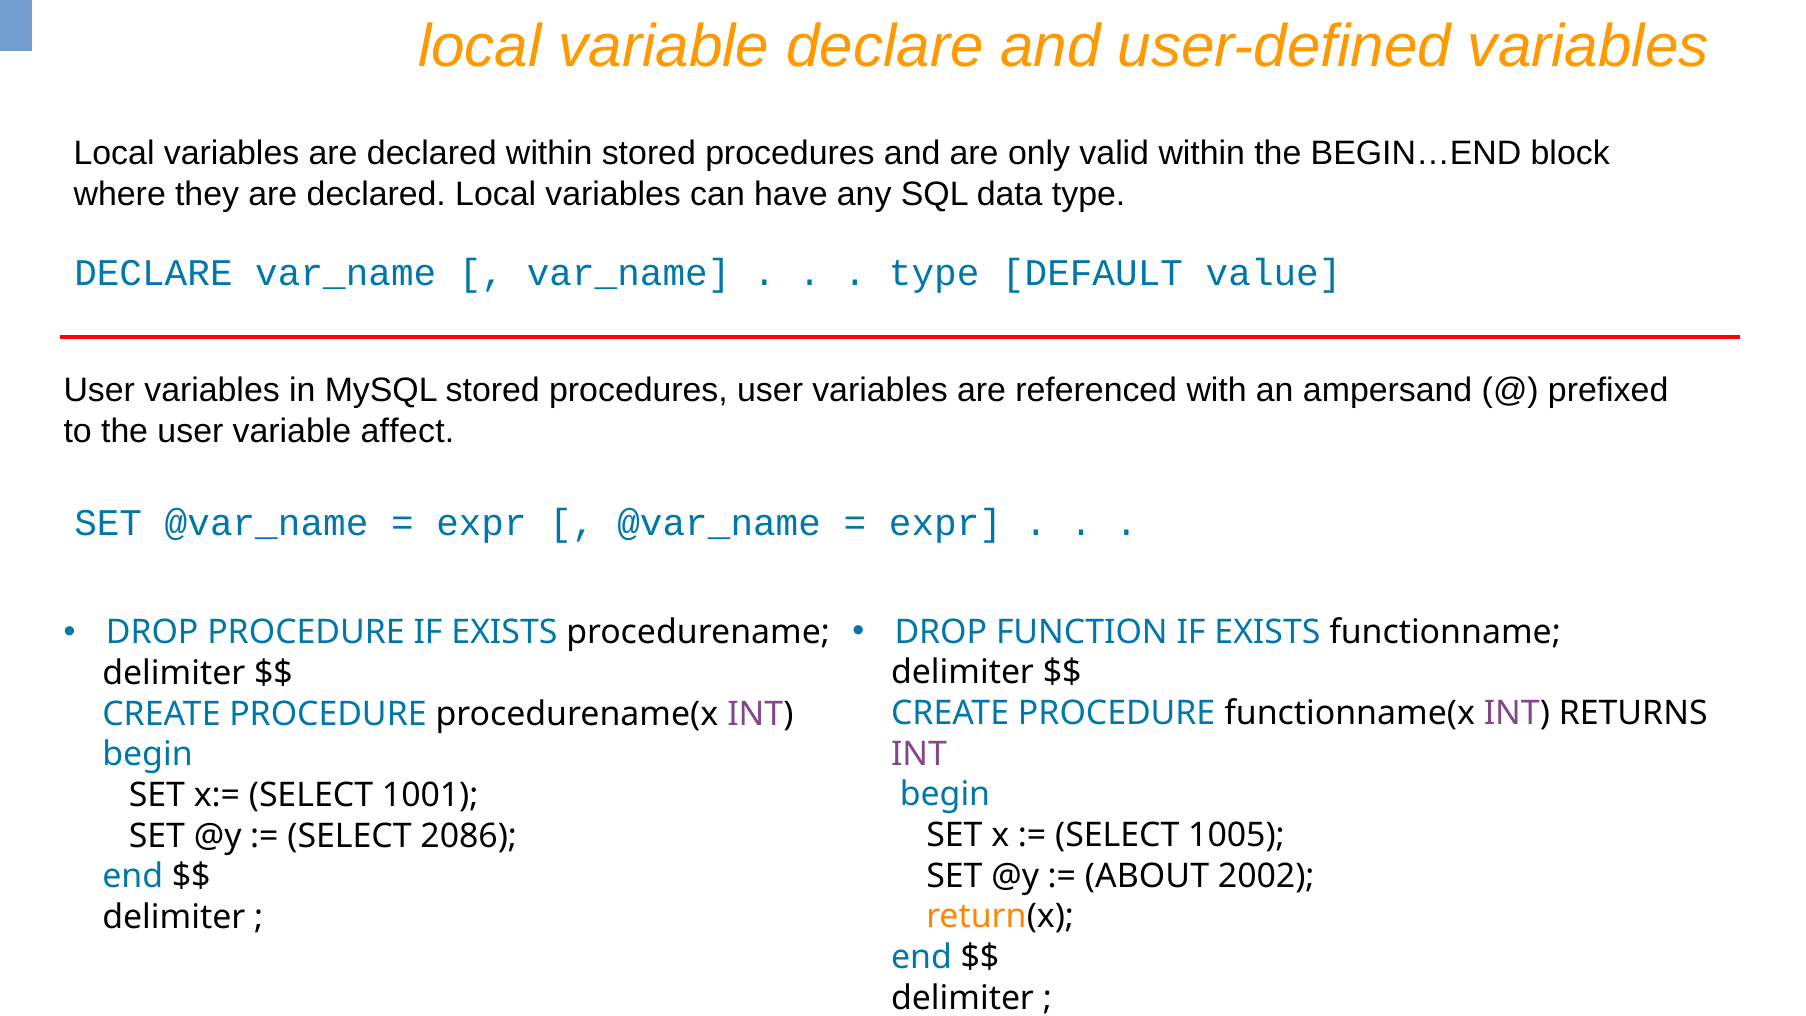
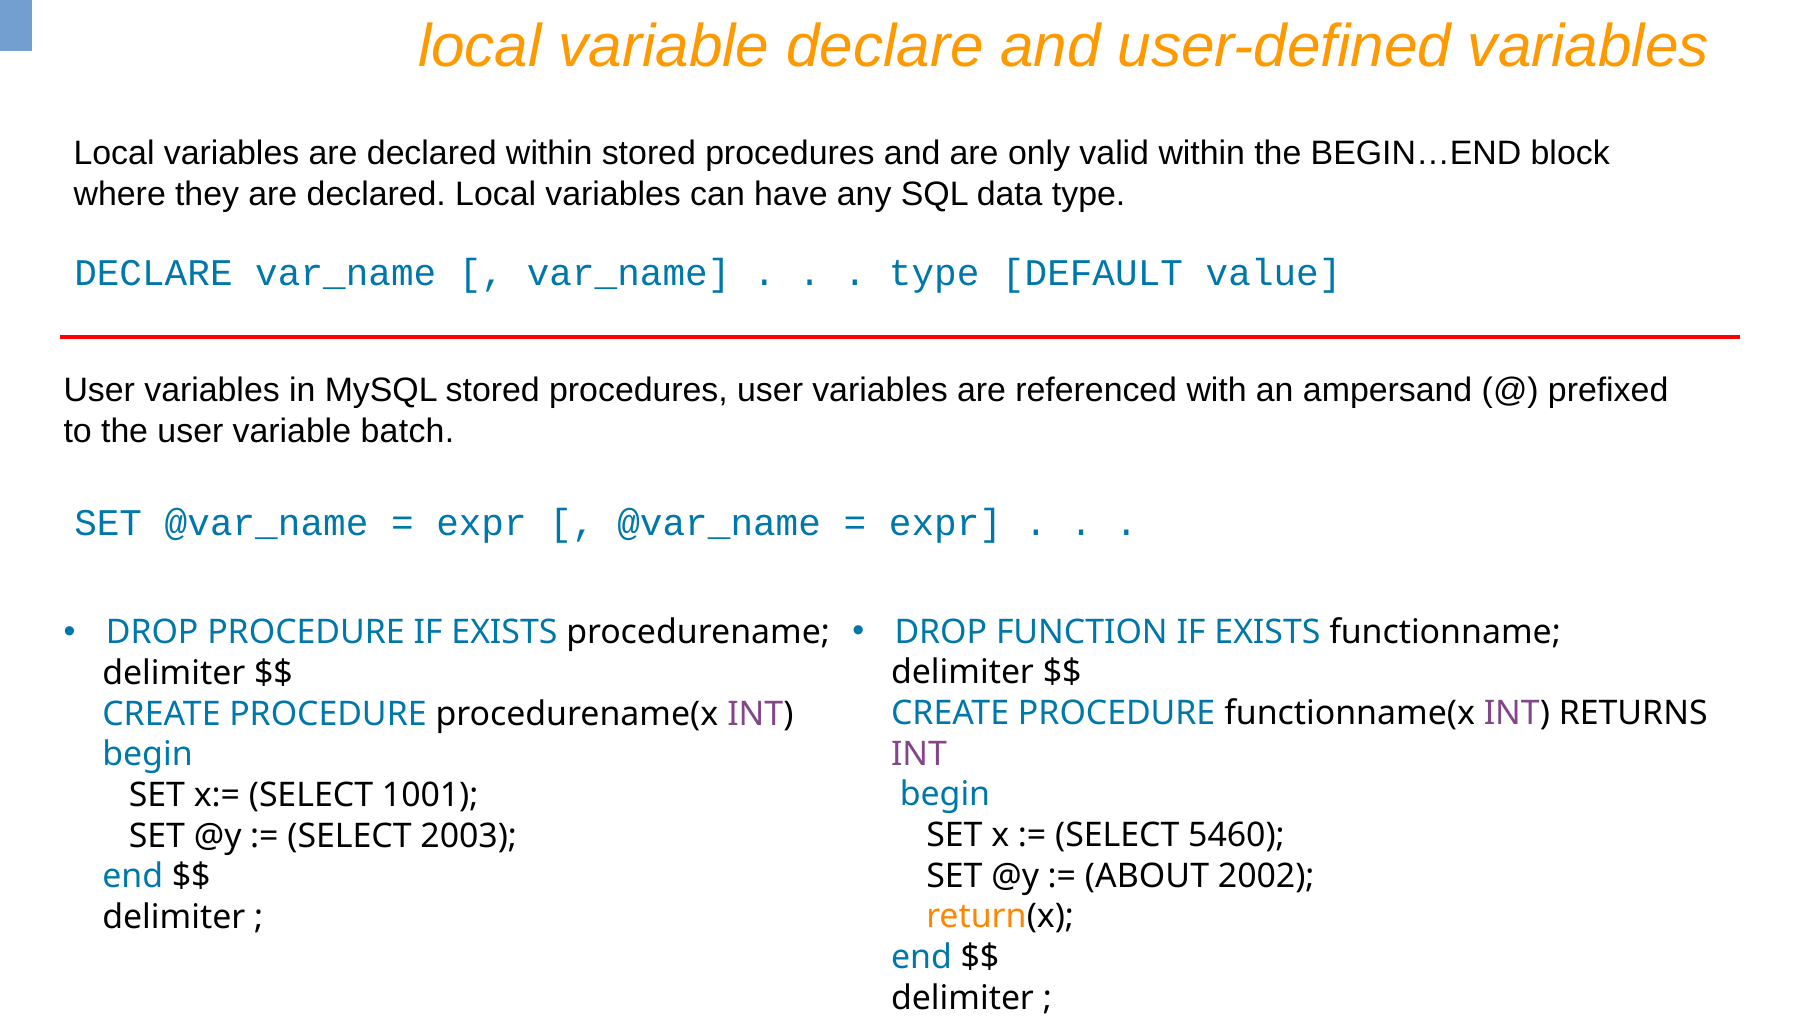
affect: affect -> batch (407, 431)
1005: 1005 -> 5460 (1236, 835)
2086: 2086 -> 2003 (469, 836)
